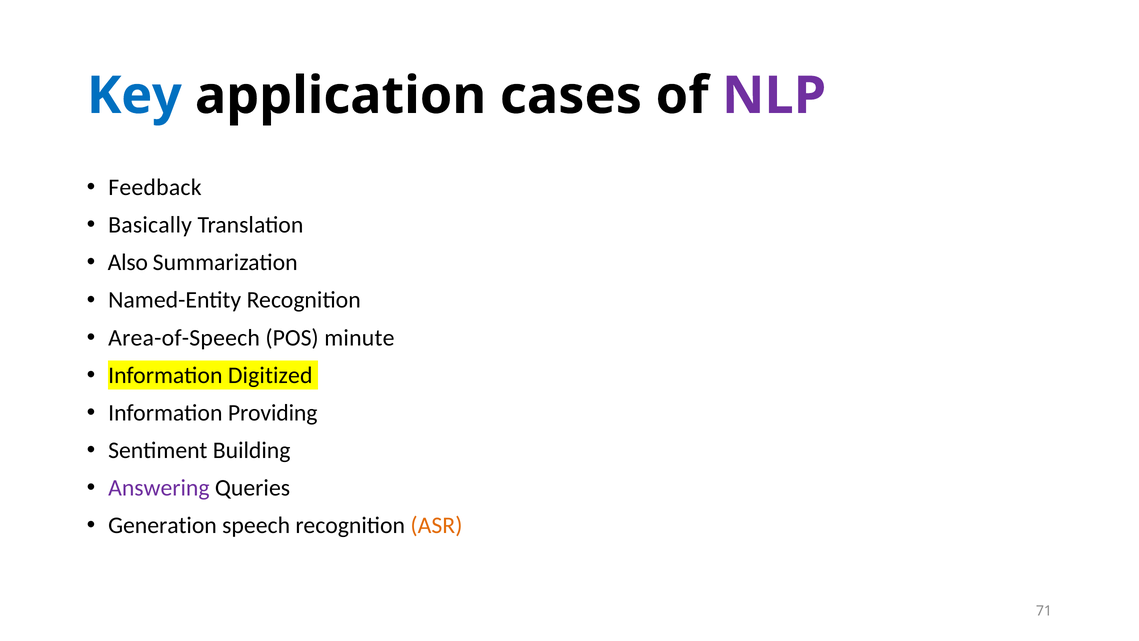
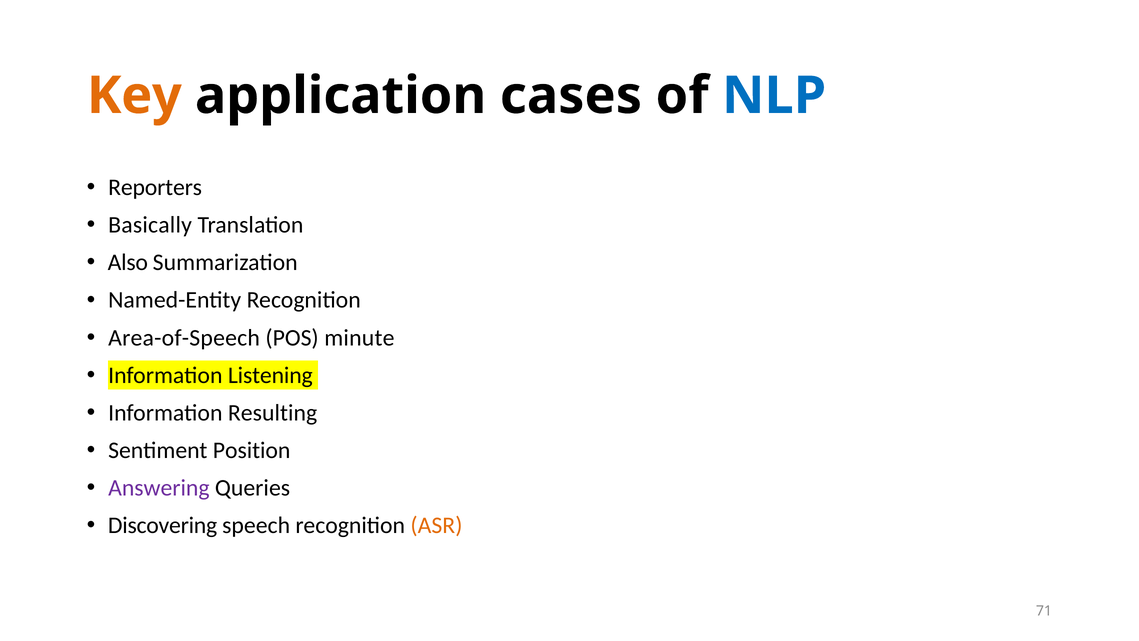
Key colour: blue -> orange (134, 96)
NLP colour: purple -> blue (774, 96)
Feedback: Feedback -> Reporters (155, 187)
Digitized: Digitized -> Listening (270, 375)
Providing: Providing -> Resulting (273, 412)
Building: Building -> Position (252, 450)
Generation: Generation -> Discovering (163, 525)
